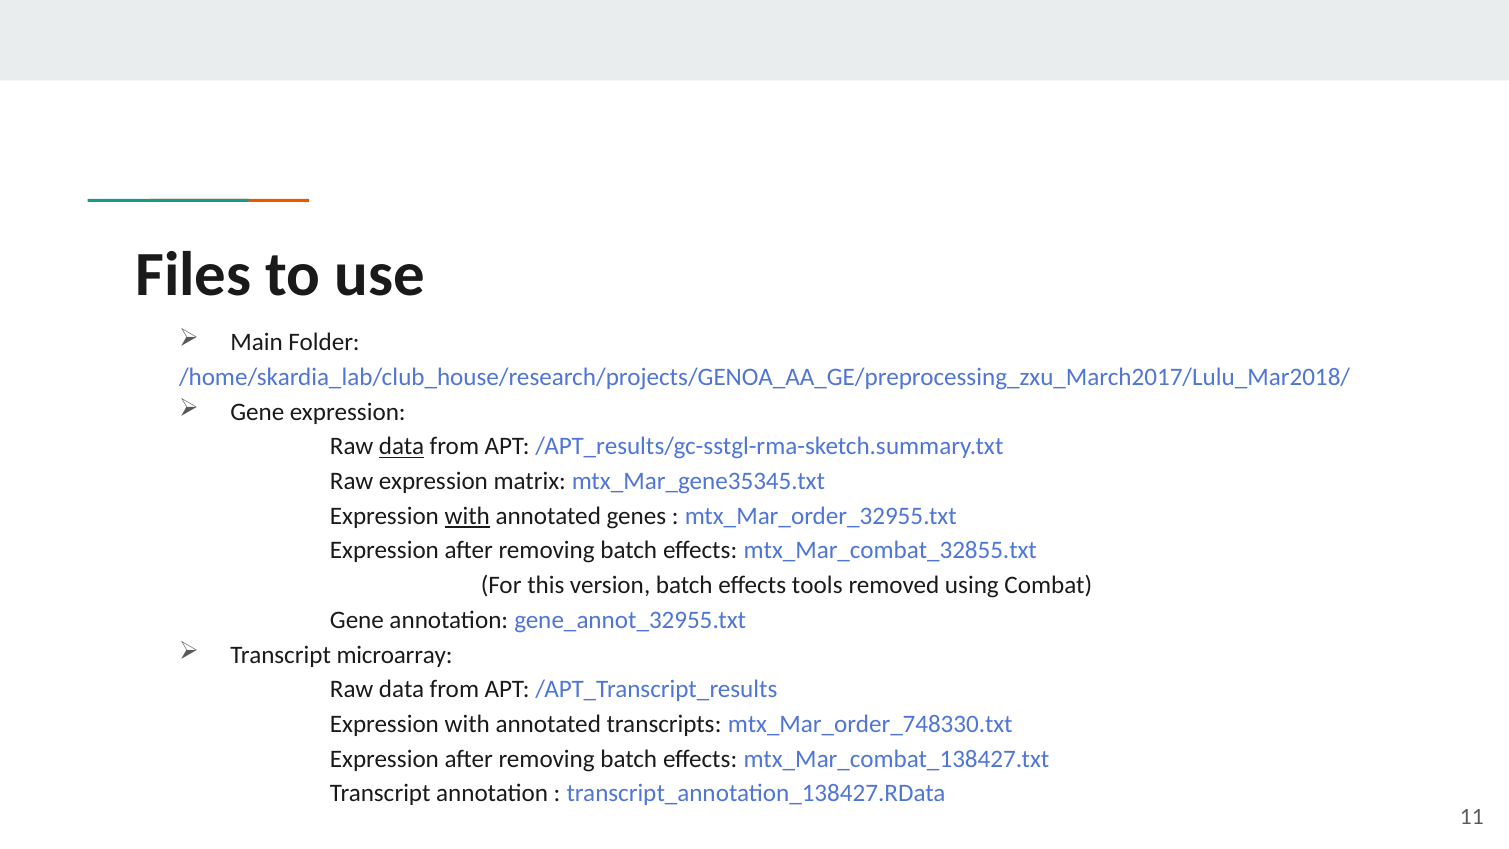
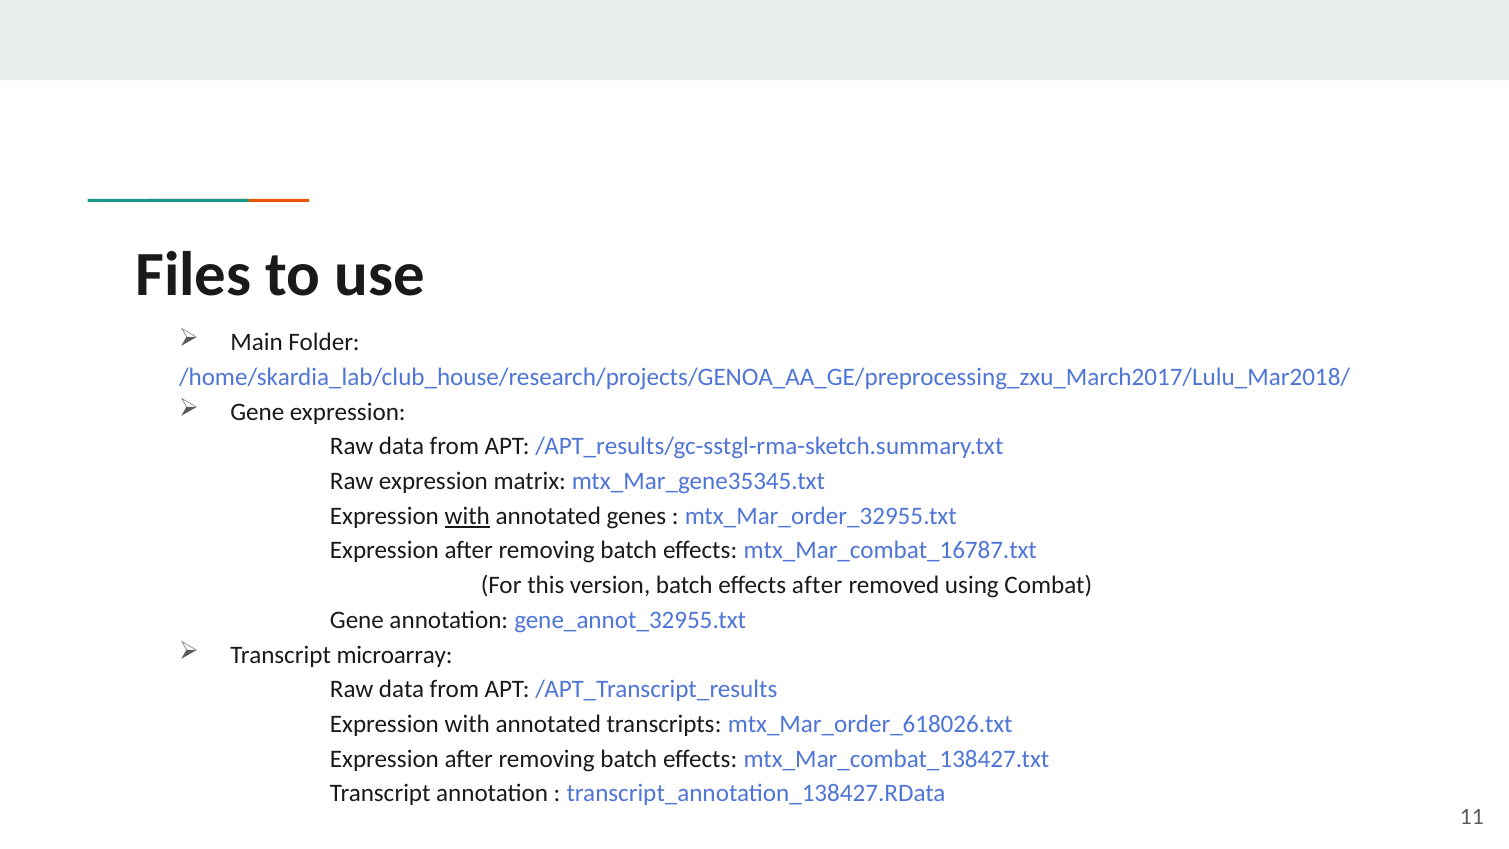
data underline: present -> none (402, 446)
mtx_Mar_combat_32855.txt: mtx_Mar_combat_32855.txt -> mtx_Mar_combat_16787.txt (890, 551)
effects tools: tools -> after (817, 585)
mtx_Mar_order_748330.txt: mtx_Mar_order_748330.txt -> mtx_Mar_order_618026.txt (870, 724)
